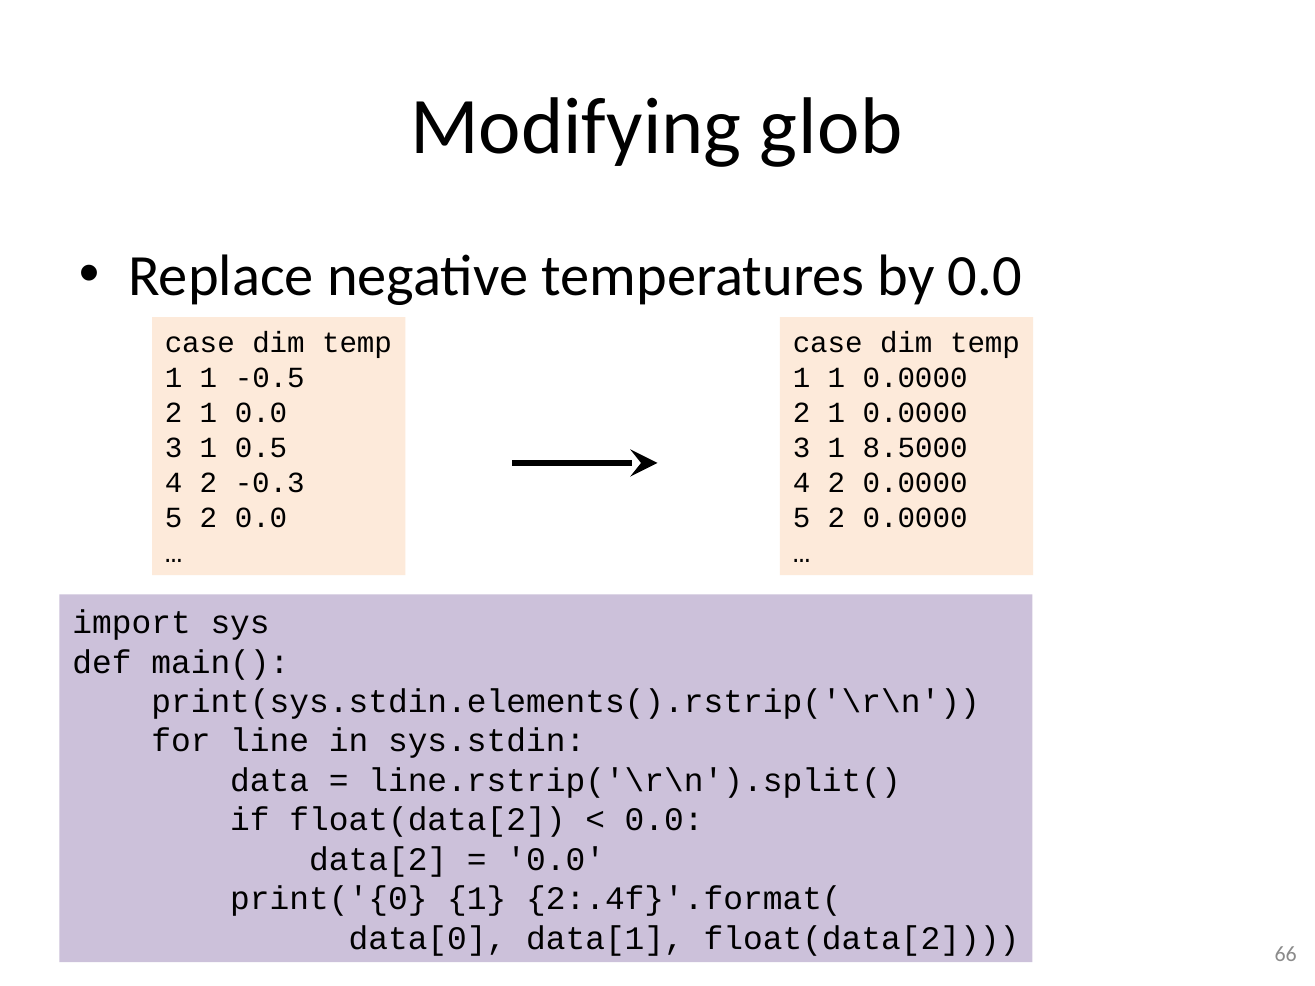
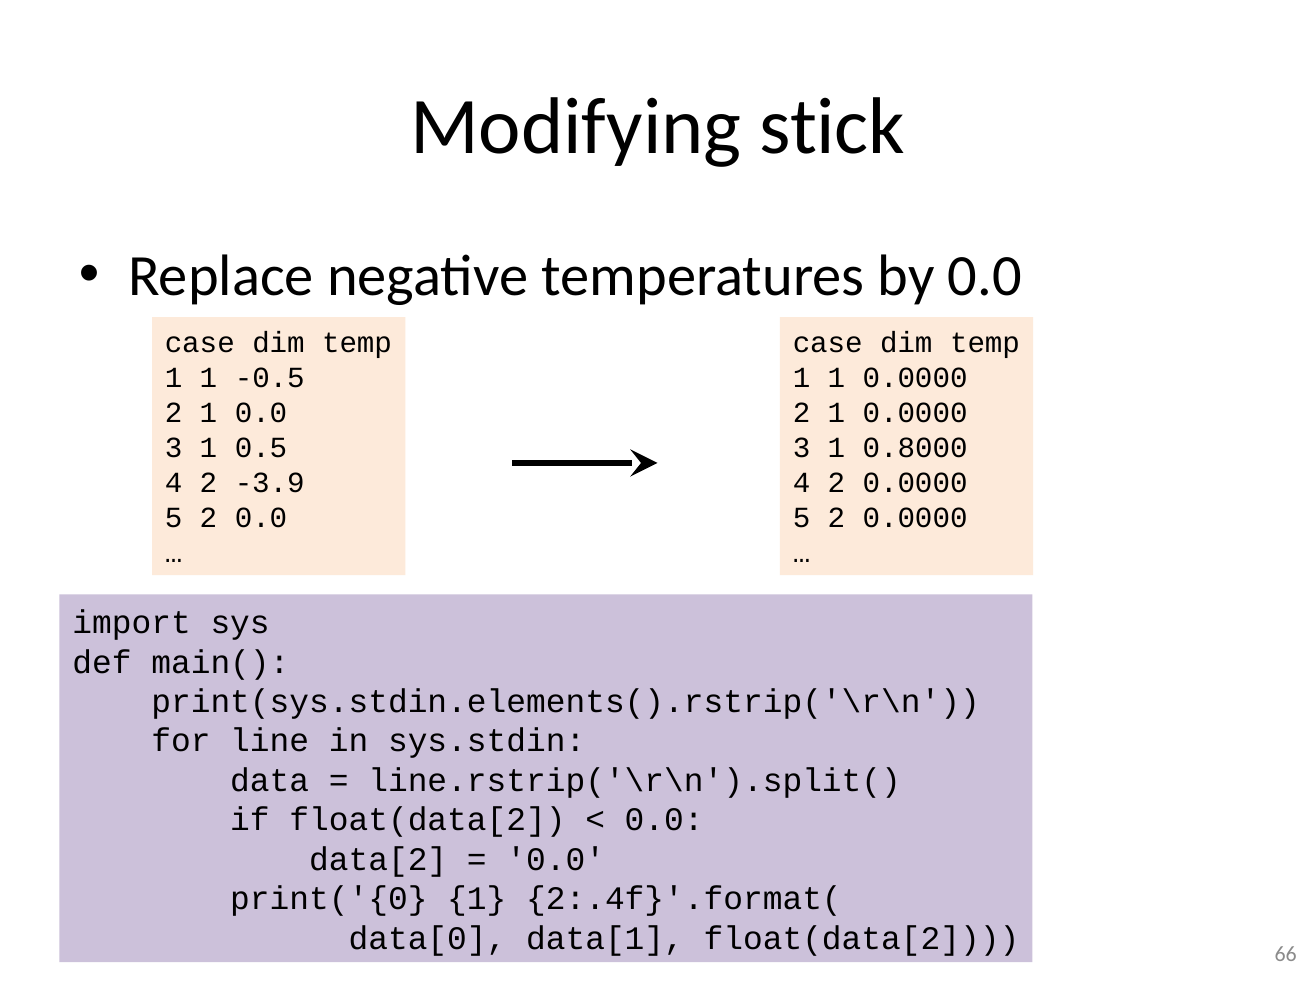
glob: glob -> stick (832, 127)
8.5000: 8.5000 -> 0.8000 (915, 448)
-0.3: -0.3 -> -3.9 (270, 483)
